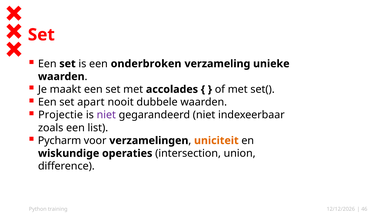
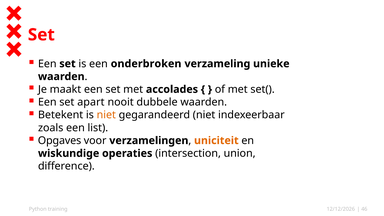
Projectie: Projectie -> Betekent (61, 115)
niet colour: purple -> orange (106, 115)
Pycharm: Pycharm -> Opgaves (60, 141)
